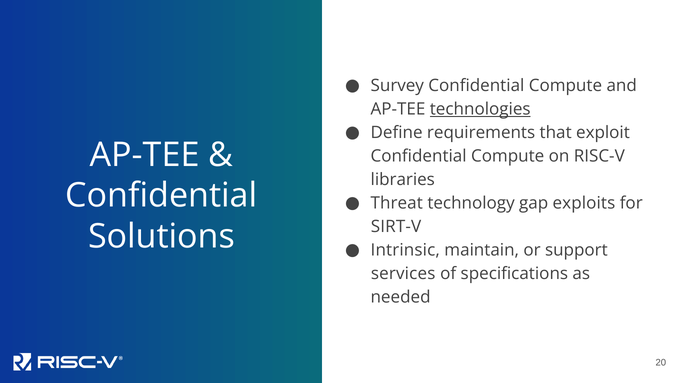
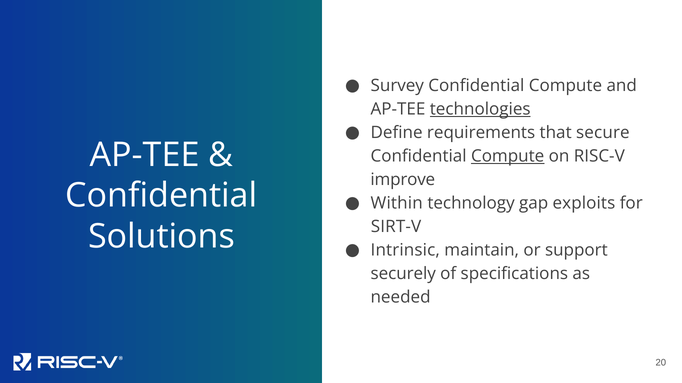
exploit: exploit -> secure (603, 133)
Compute underline: none -> present (508, 156)
libraries: libraries -> improve (403, 180)
Threat: Threat -> Within (397, 203)
services: services -> securely (403, 274)
